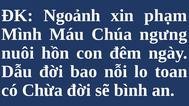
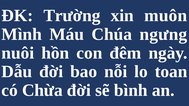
Ngoảnh: Ngoảnh -> Trường (72, 16)
phạm: phạm -> muôn (166, 16)
